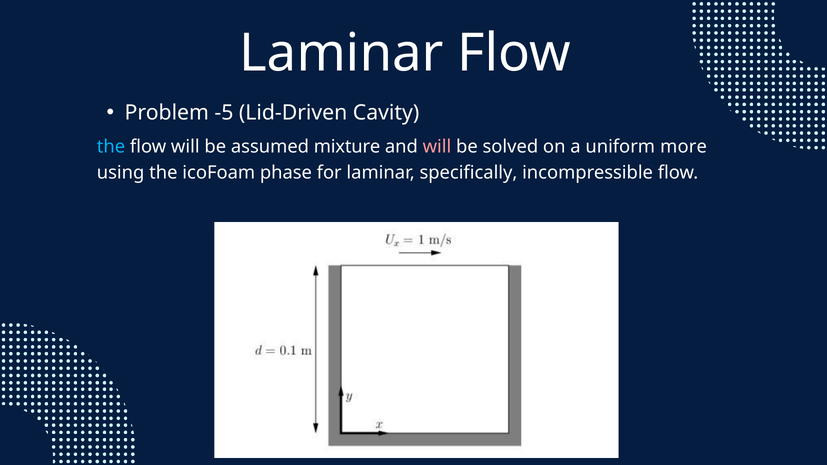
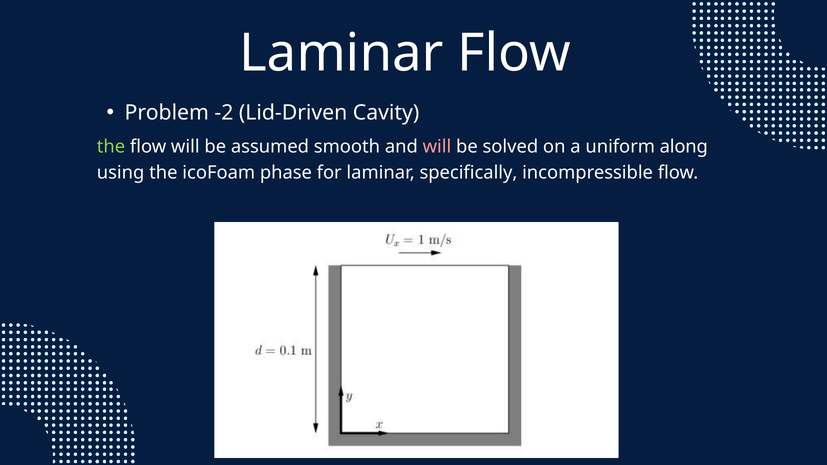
-5: -5 -> -2 (224, 113)
the colour: light blue -> light green (111, 147)
mixture: mixture -> smooth (347, 147)
more: more -> along (684, 147)
